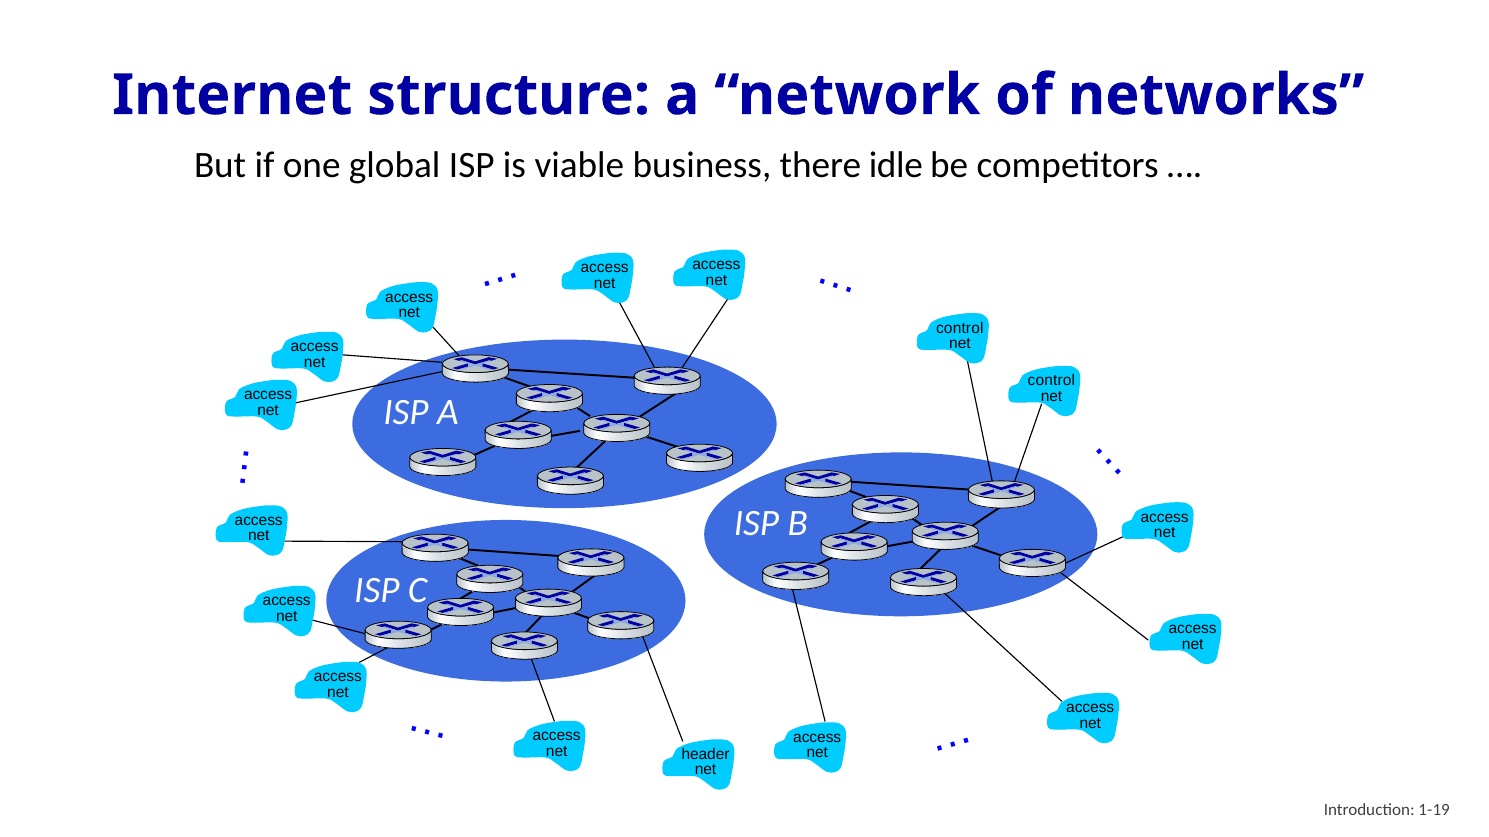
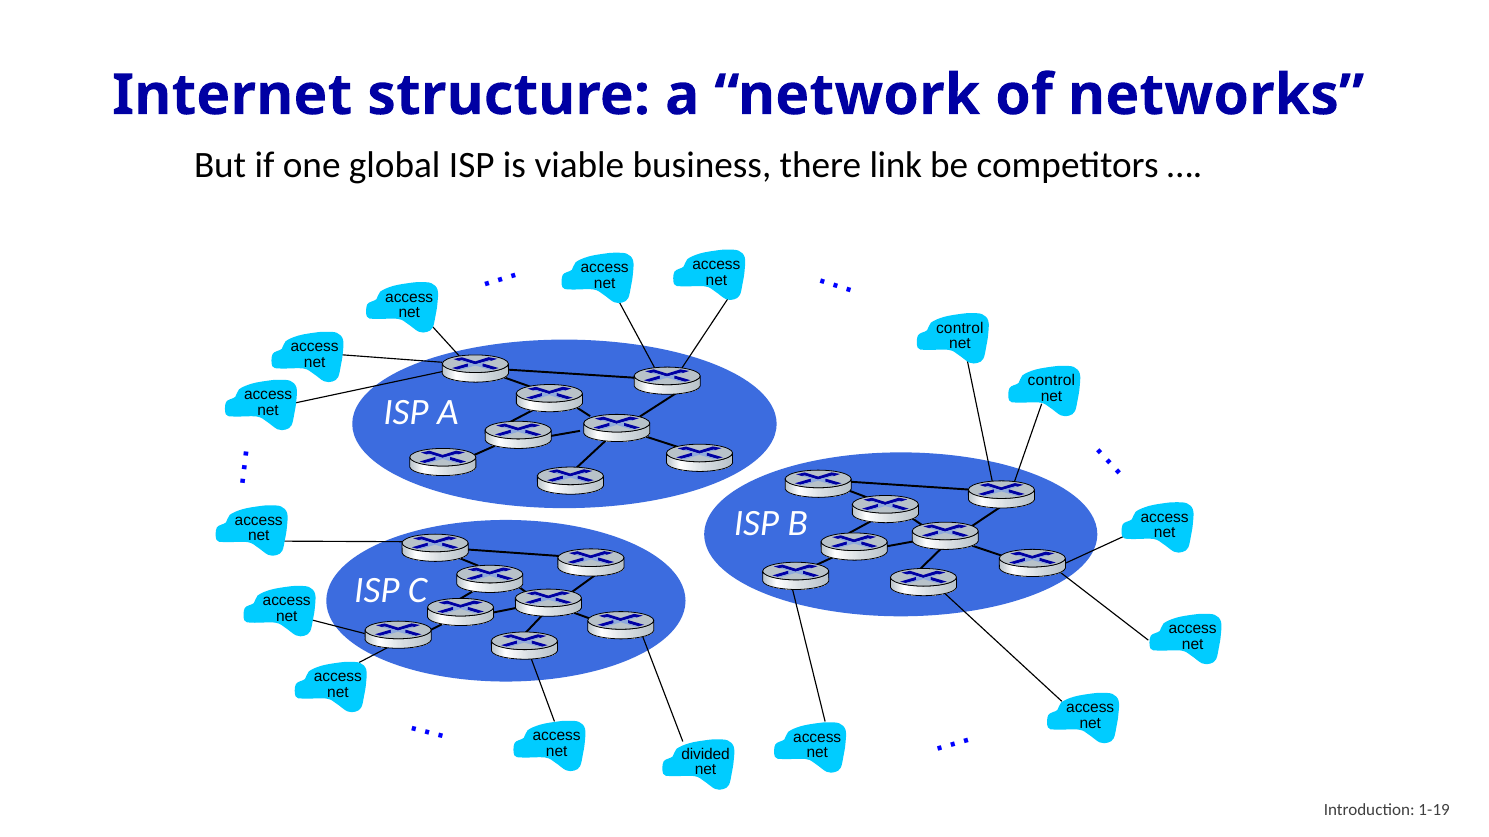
idle: idle -> link (896, 166)
header: header -> divided (706, 755)
